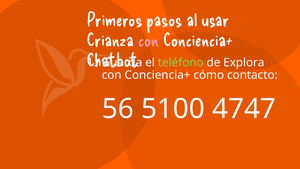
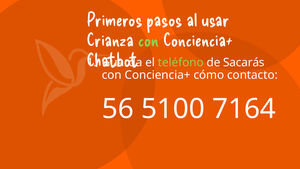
con colour: pink -> light green (149, 40)
Explora: Explora -> Sacarás (244, 62)
4747: 4747 -> 7164 (244, 109)
